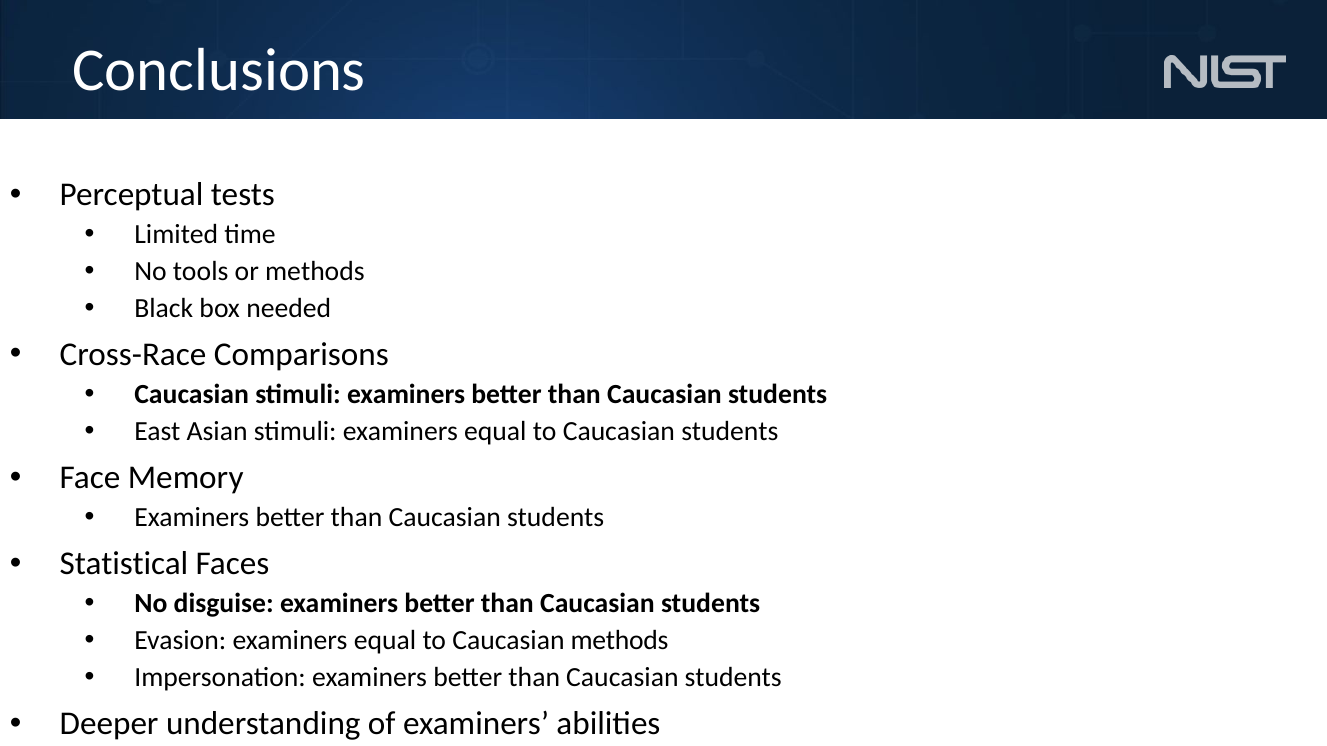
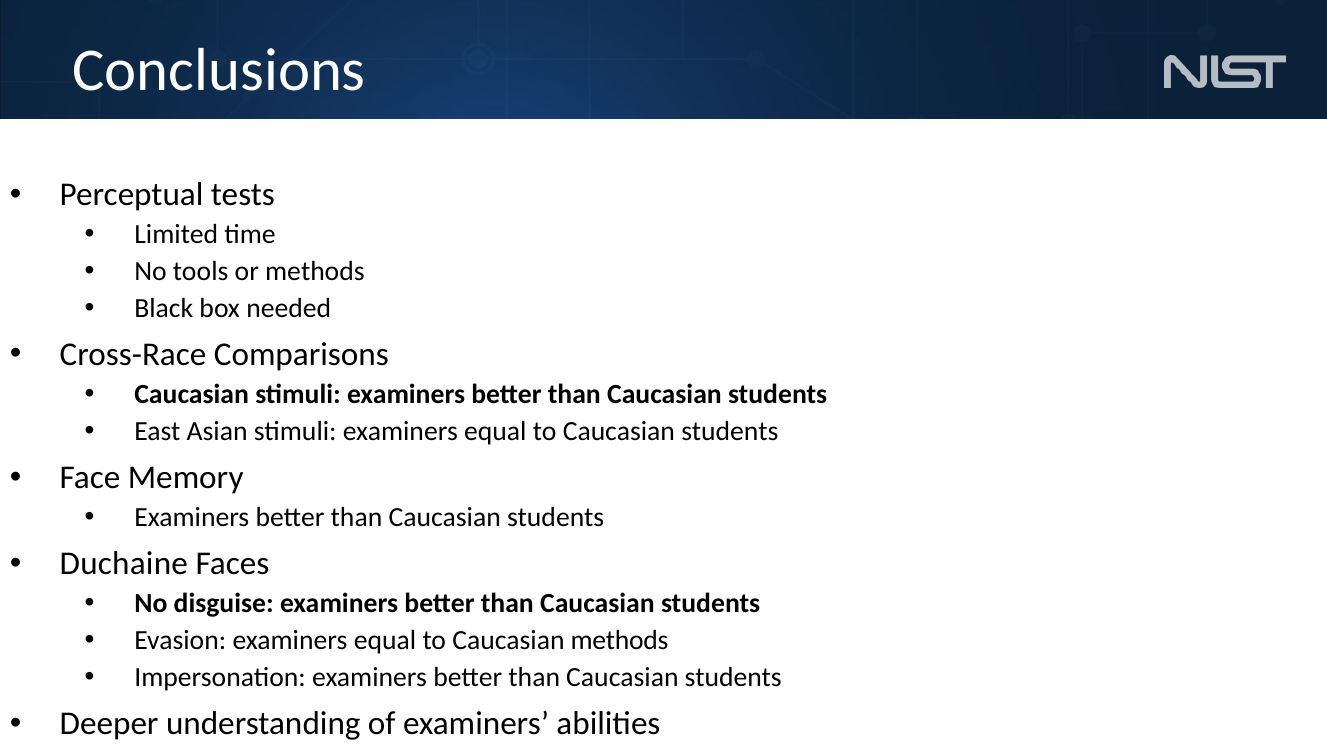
Statistical: Statistical -> Duchaine (124, 564)
